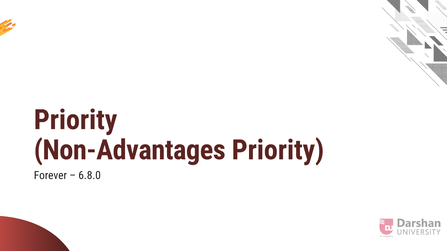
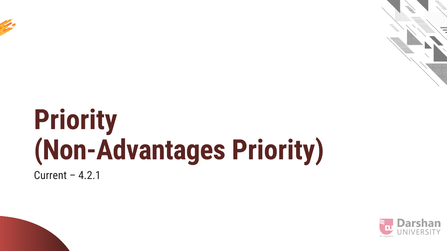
Forever: Forever -> Current (50, 176)
6.8.0: 6.8.0 -> 4.2.1 (90, 176)
